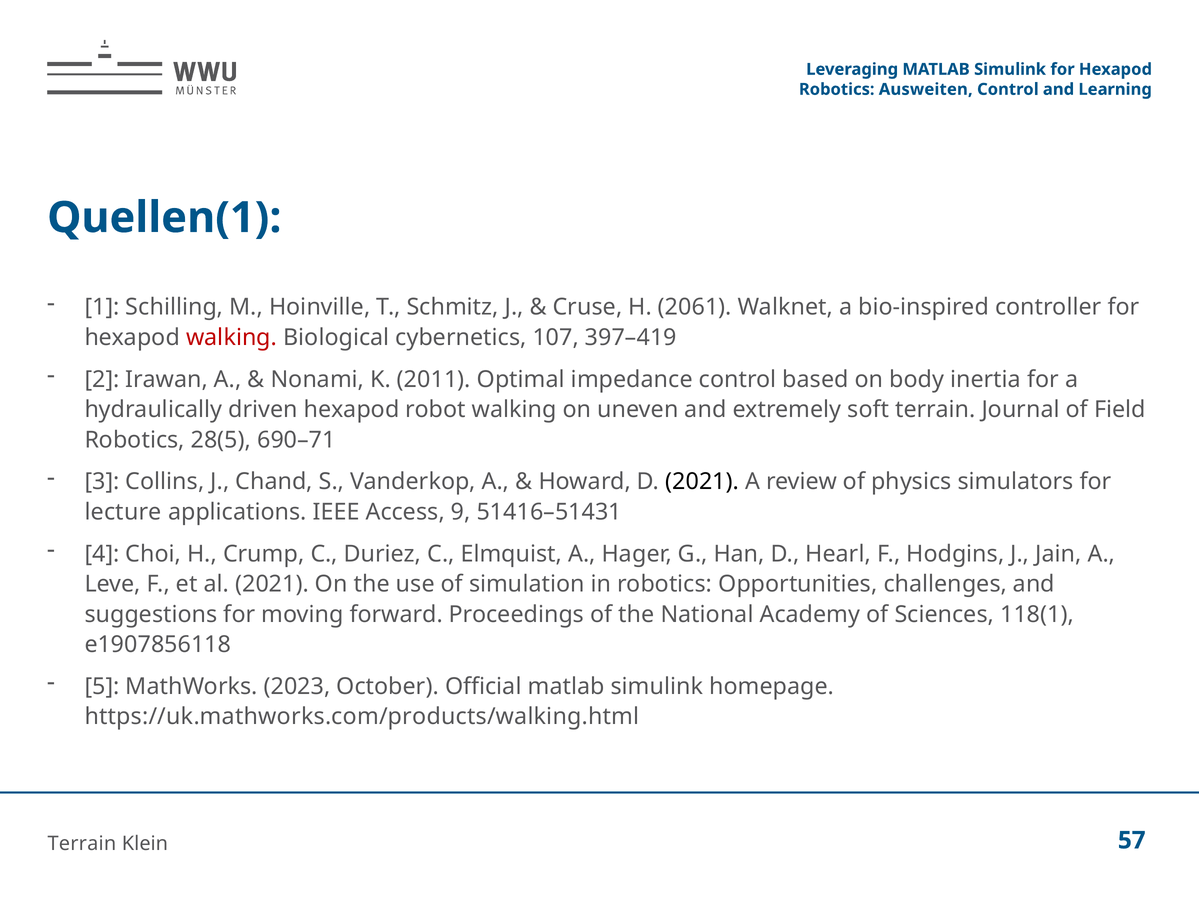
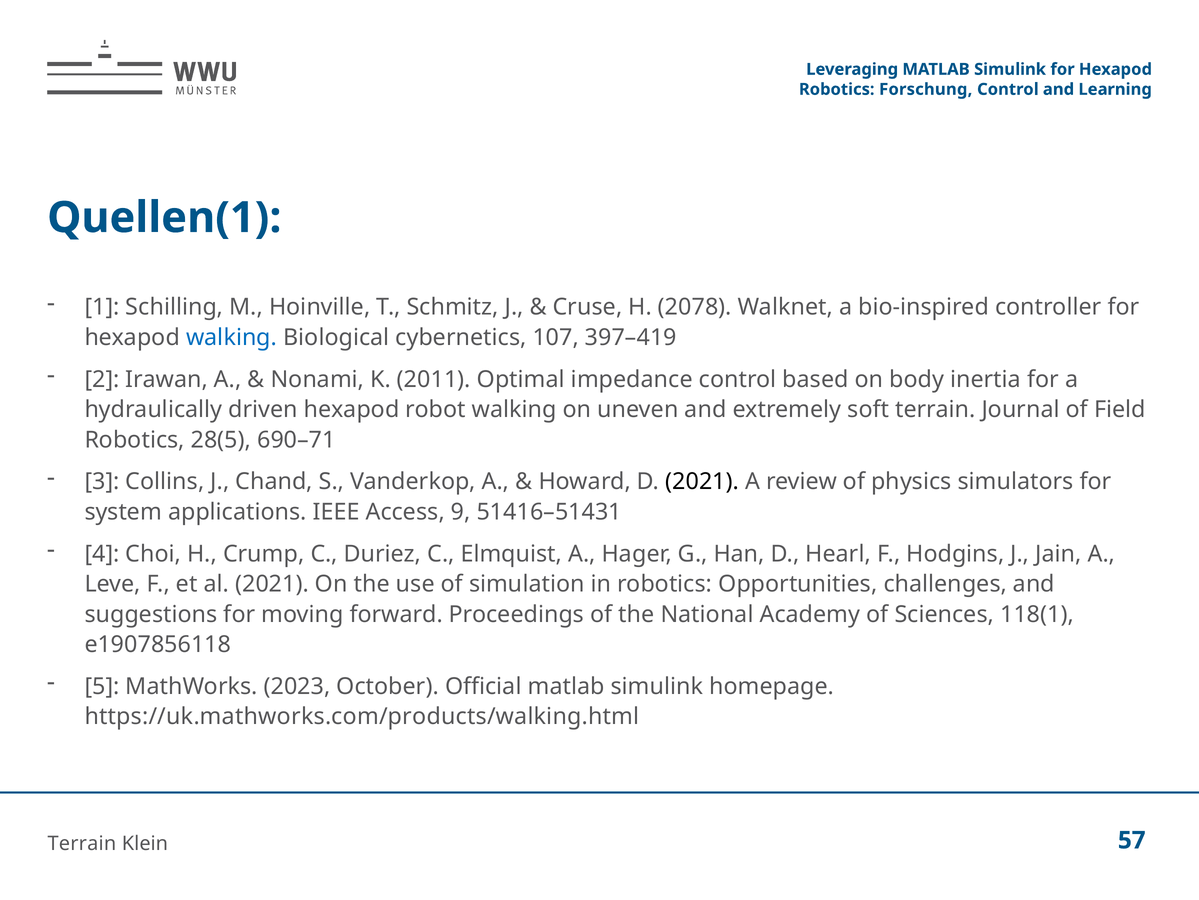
Ausweiten: Ausweiten -> Forschung (926, 89)
2061: 2061 -> 2078 (695, 307)
walking colour: red -> blue (232, 337)
lecture: lecture -> system (123, 512)
